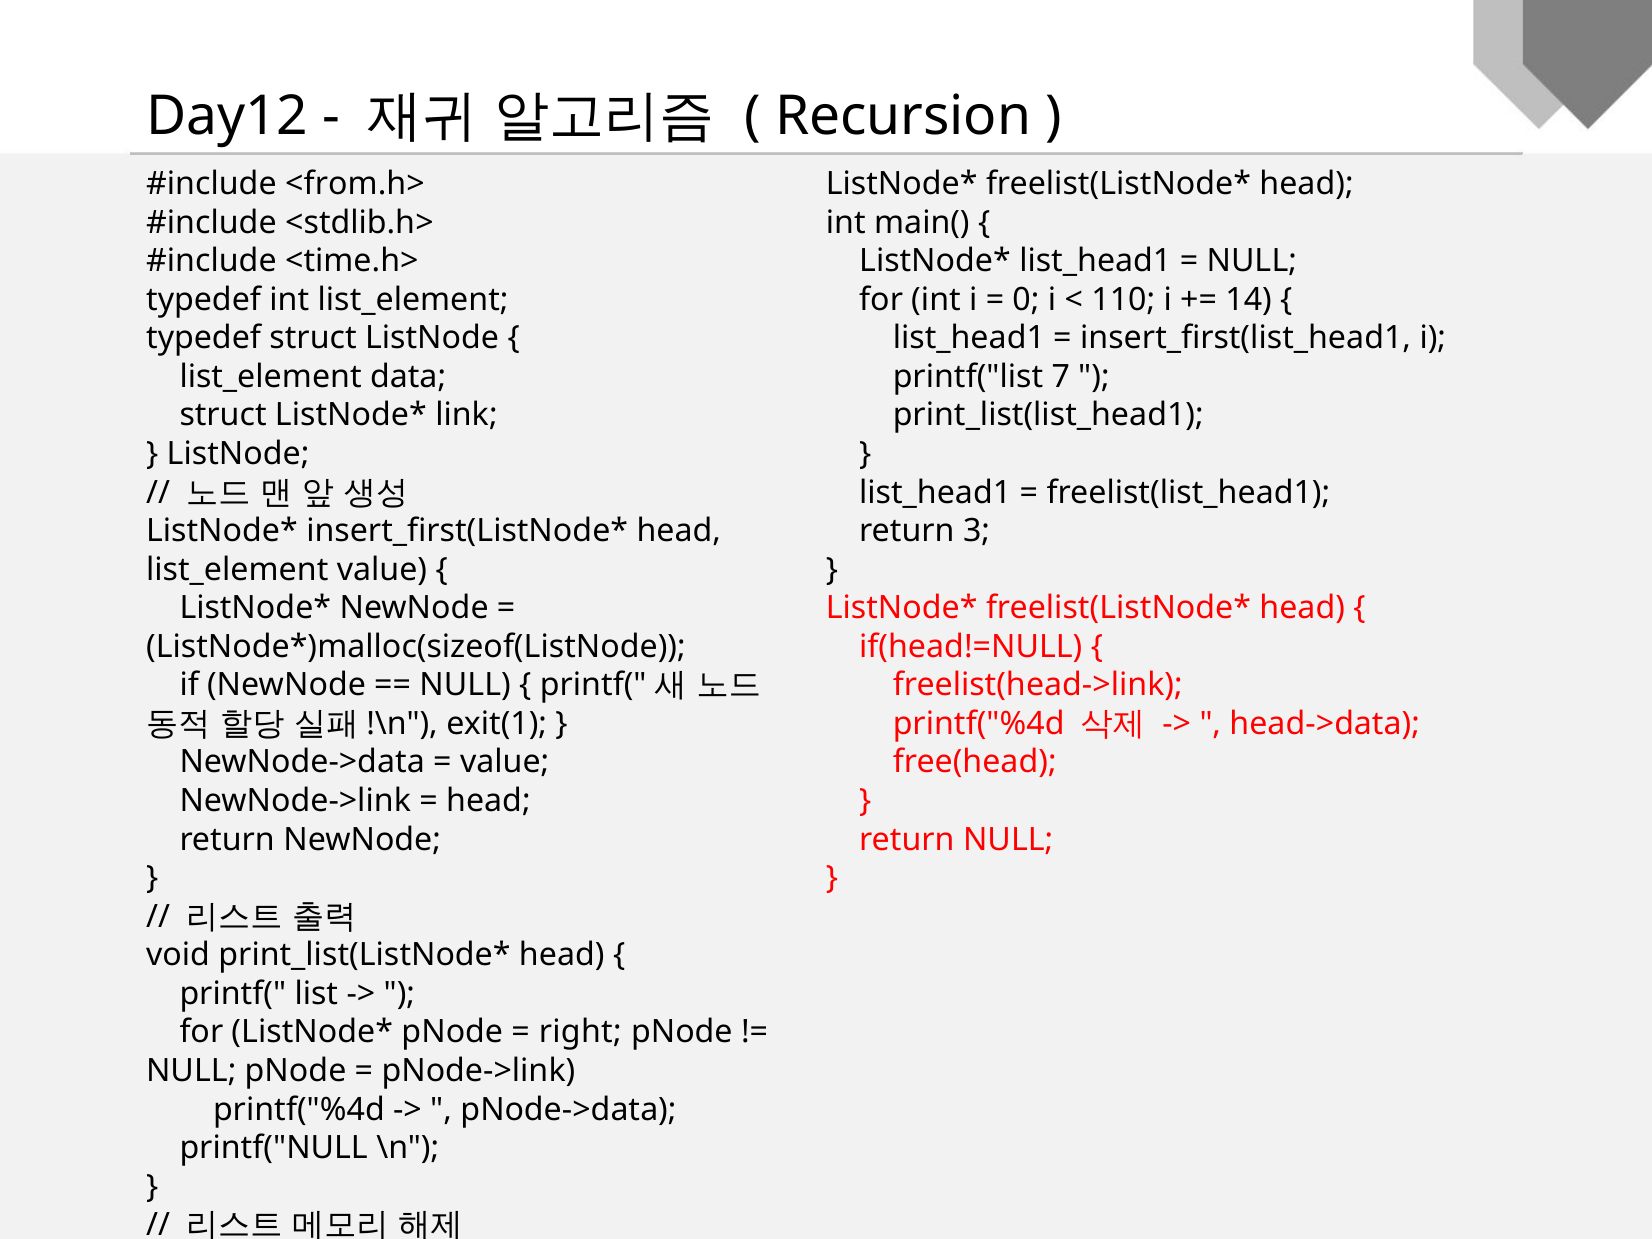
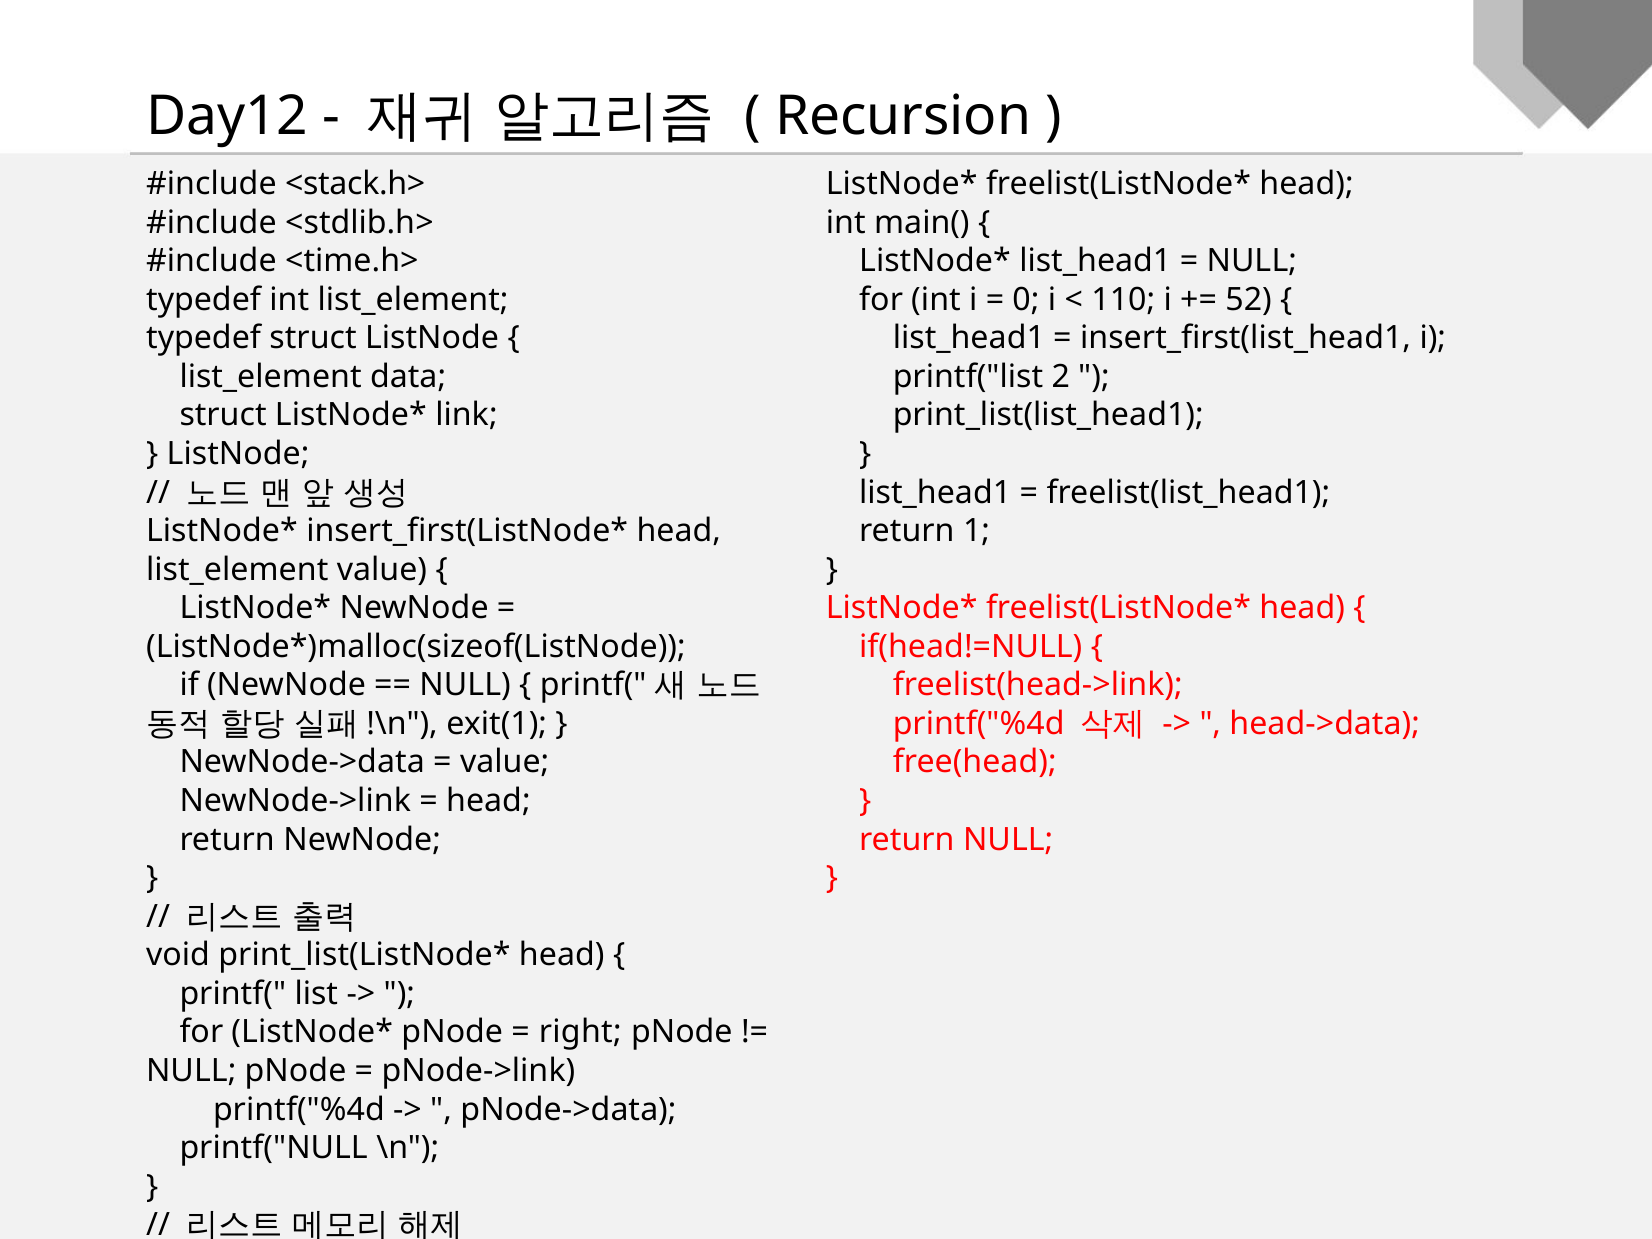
<from.h>: <from.h> -> <stack.h> (355, 184)
14: 14 -> 52 (1249, 300)
7: 7 -> 2 (1061, 377)
3: 3 -> 1 (977, 531)
